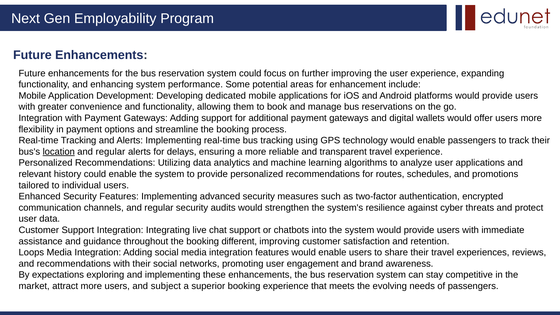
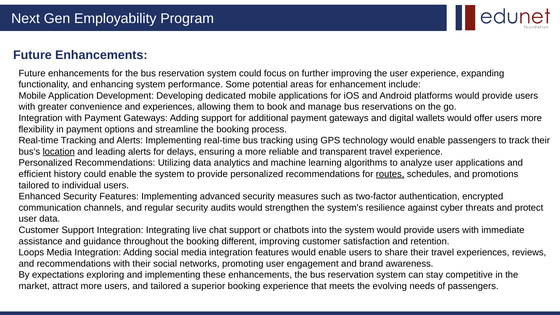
and functionality: functionality -> experiences (169, 107)
regular: regular -> leading (110, 152)
relevant: relevant -> efficient (35, 174)
routes underline: none -> present (390, 174)
and subject: subject -> tailored (166, 286)
